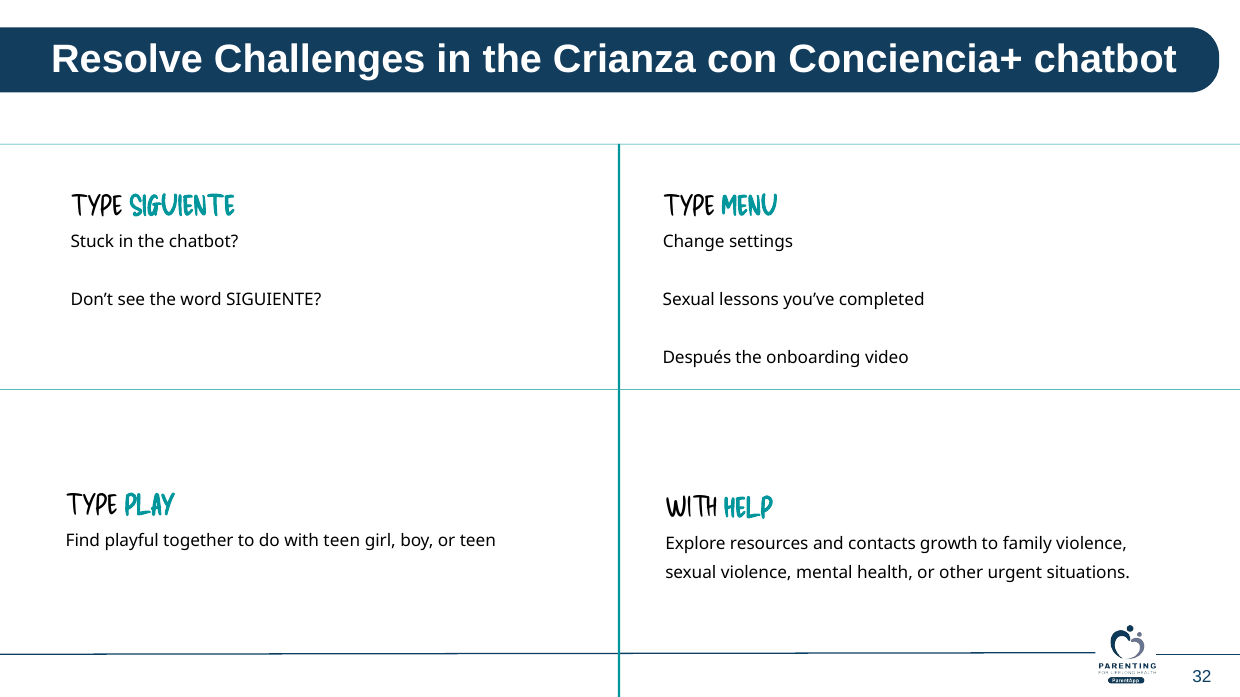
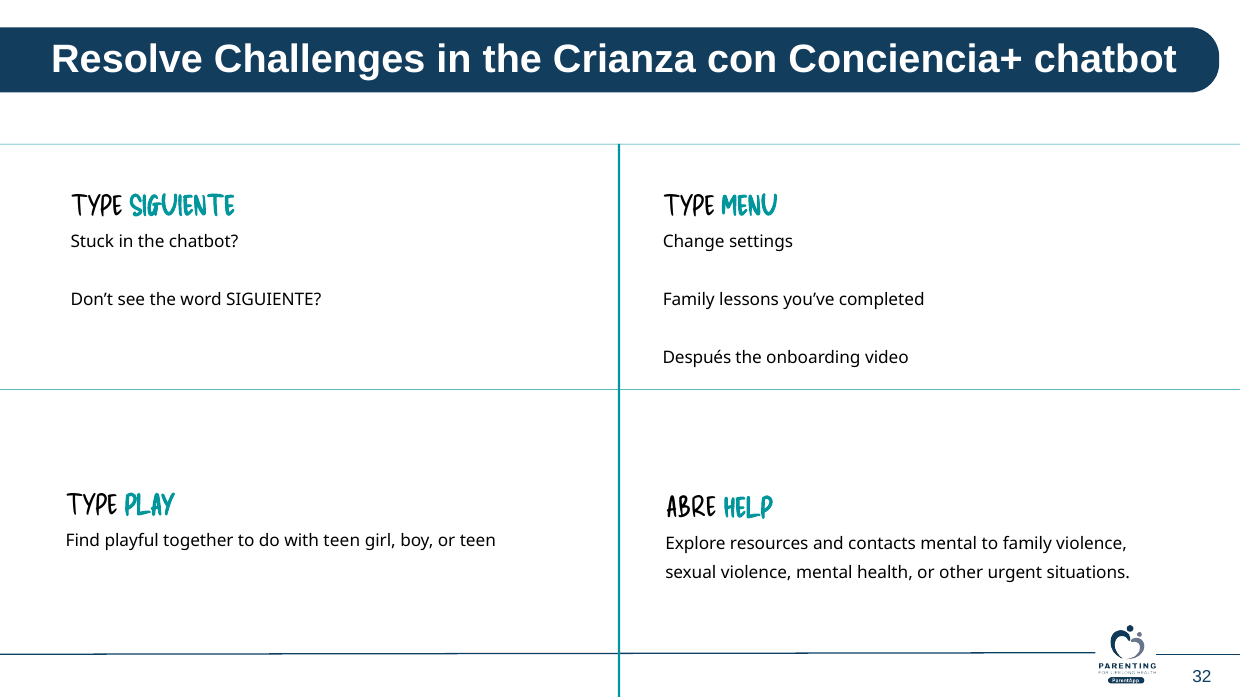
Sexual: Sexual -> Family (689, 300)
WITH: WITH -> ABRE (691, 509)
contacts growth: growth -> mental (949, 544)
